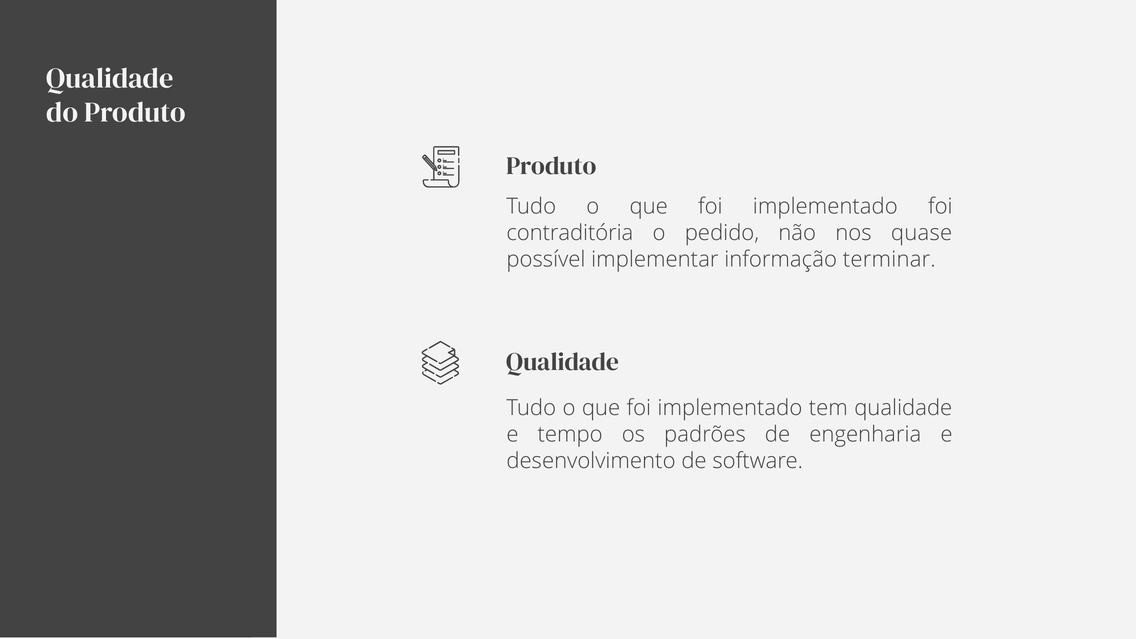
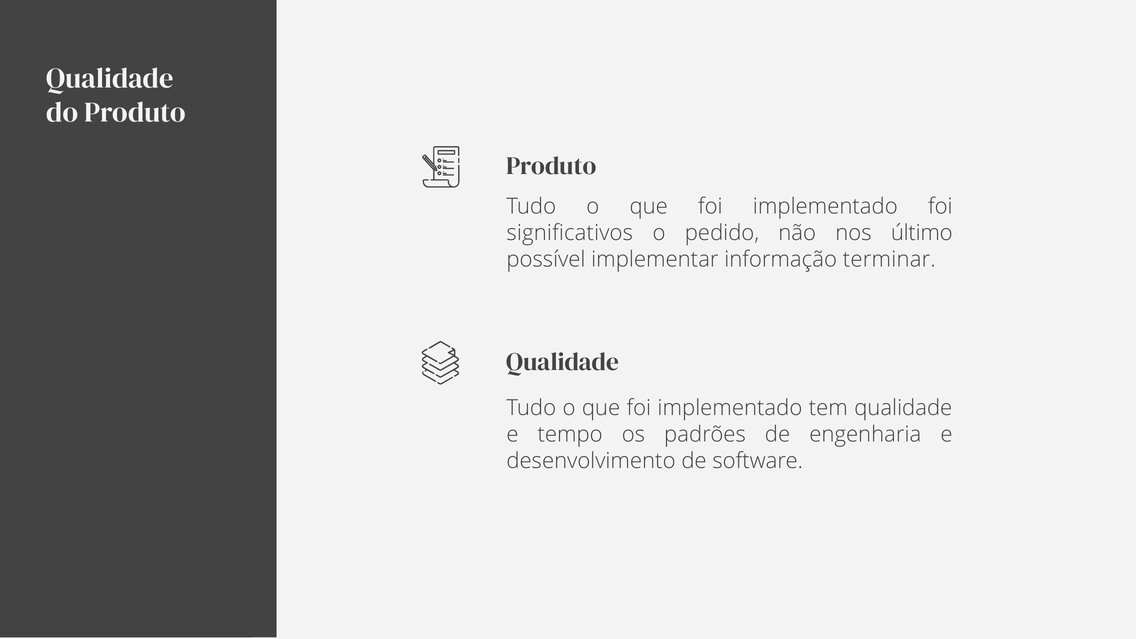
contraditória: contraditória -> significativos (570, 233)
quase: quase -> último (922, 233)
